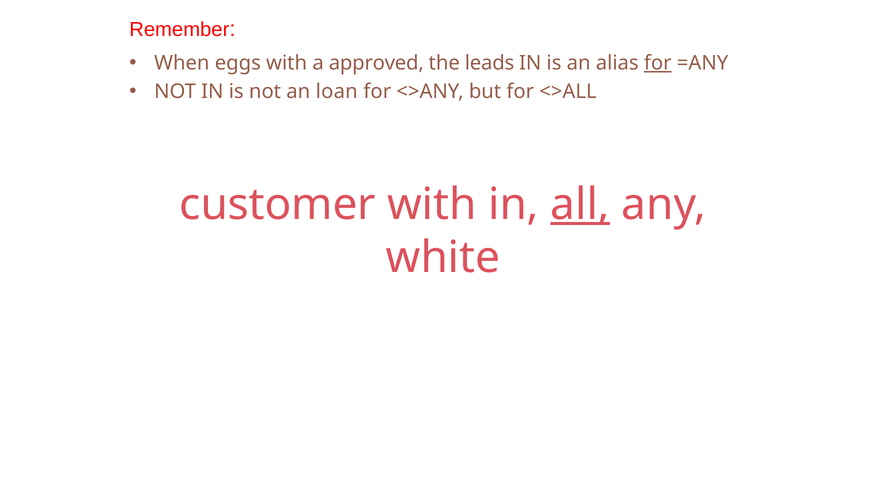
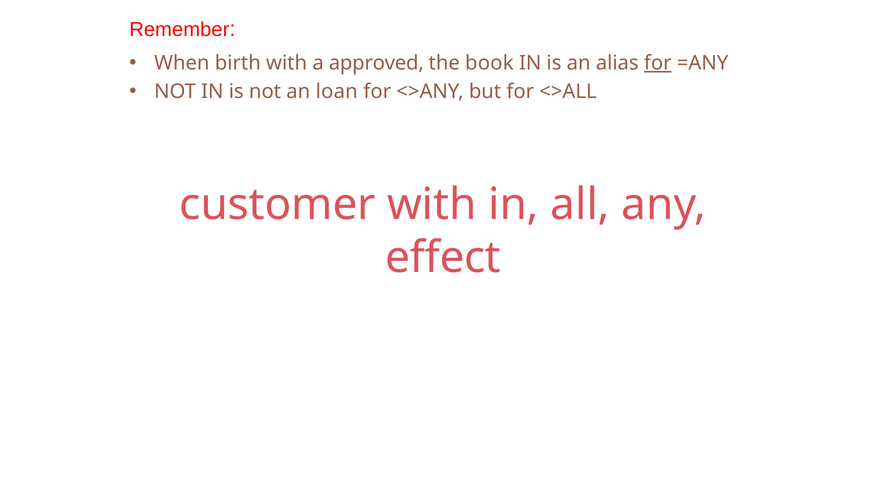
eggs: eggs -> birth (238, 63)
leads: leads -> book (489, 63)
all underline: present -> none (580, 205)
white: white -> effect (443, 258)
